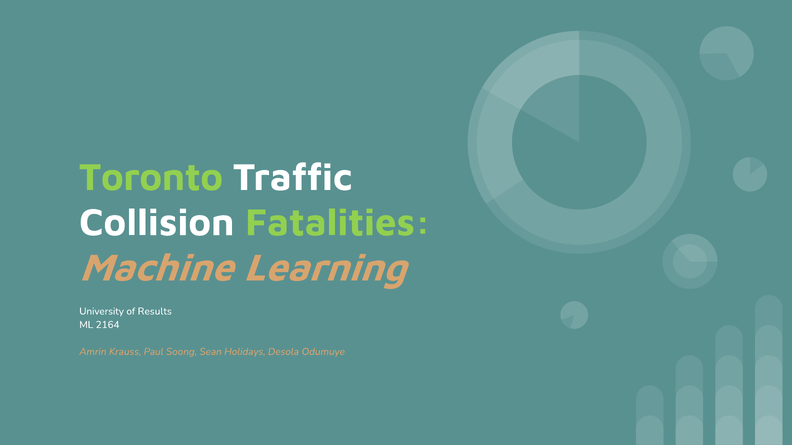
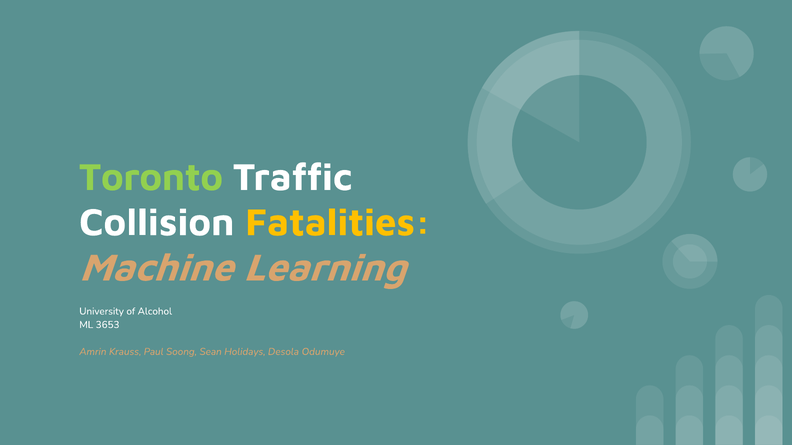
Fatalities colour: light green -> yellow (338, 223)
Results: Results -> Alcohol (155, 312)
2164: 2164 -> 3653 (108, 325)
